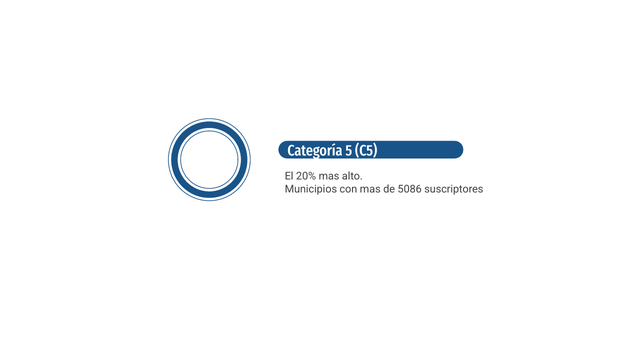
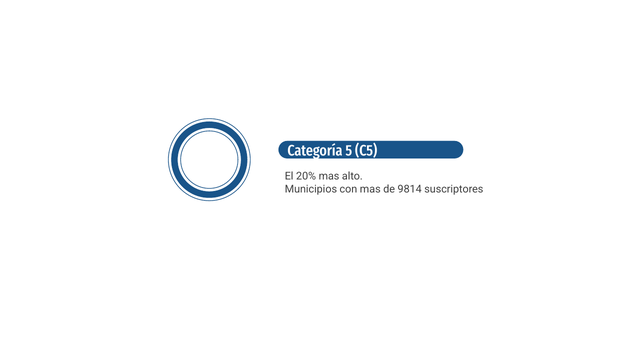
5086: 5086 -> 9814 (410, 189)
